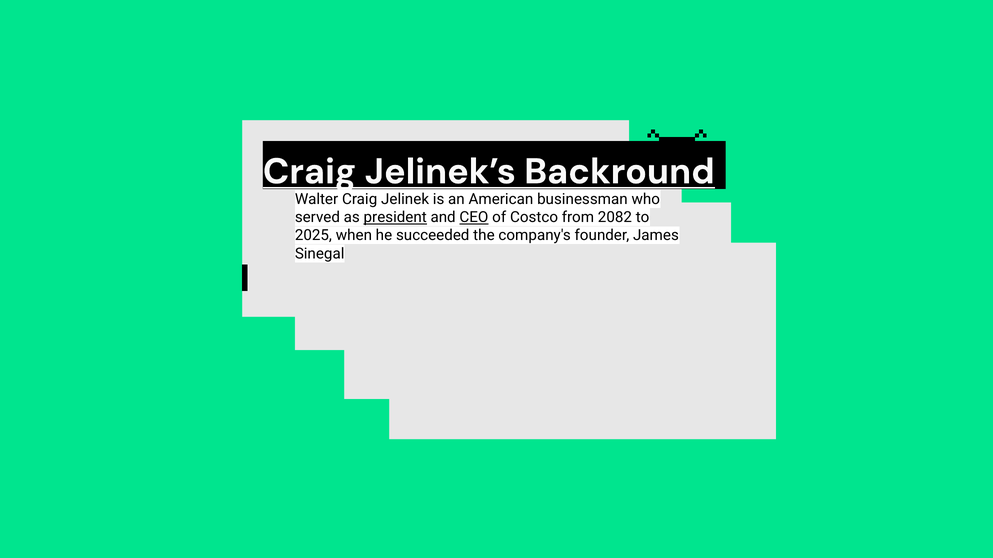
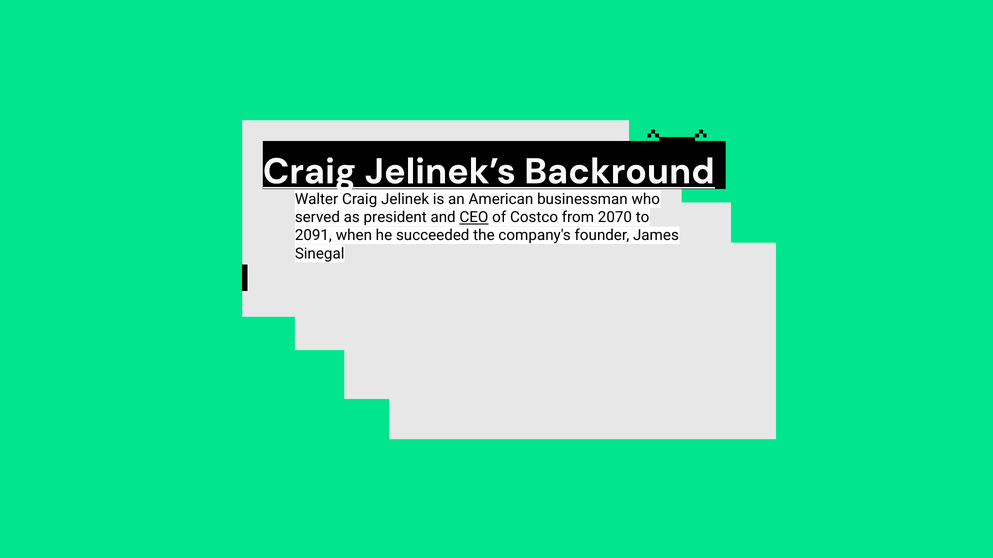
president underline: present -> none (395, 218)
2082: 2082 -> 2070 (615, 218)
2025: 2025 -> 2091 (313, 236)
